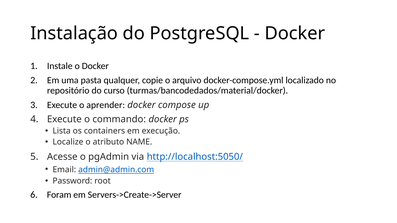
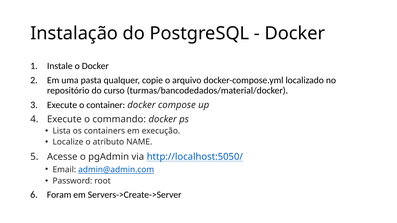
aprender: aprender -> container (106, 105)
